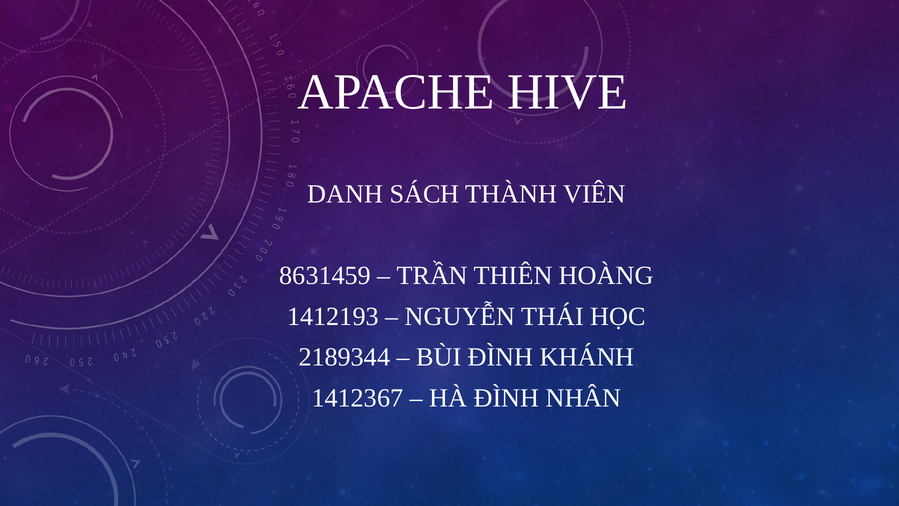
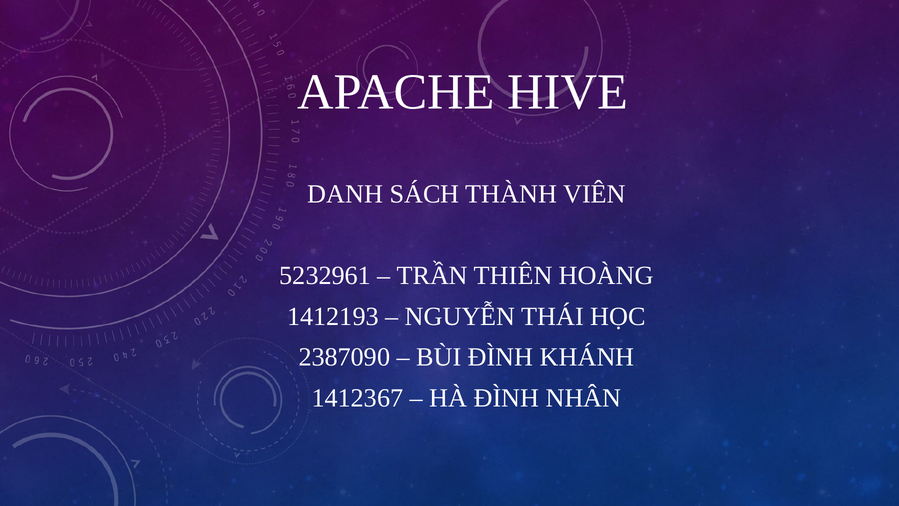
8631459: 8631459 -> 5232961 (325, 275)
2189344: 2189344 -> 2387090 (344, 357)
